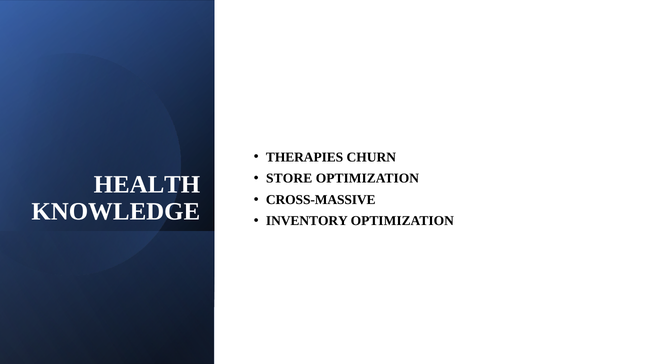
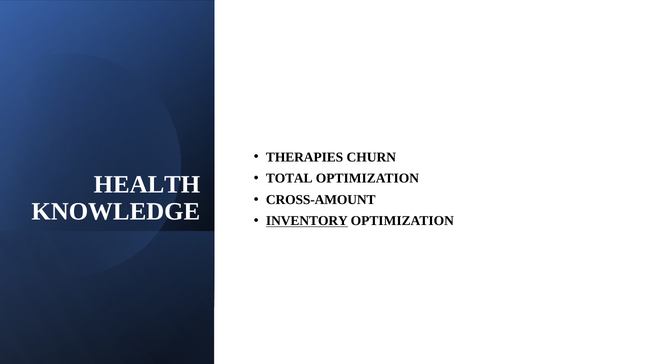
STORE: STORE -> TOTAL (289, 178)
CROSS-MASSIVE: CROSS-MASSIVE -> CROSS-AMOUNT (321, 200)
INVENTORY underline: none -> present (307, 221)
